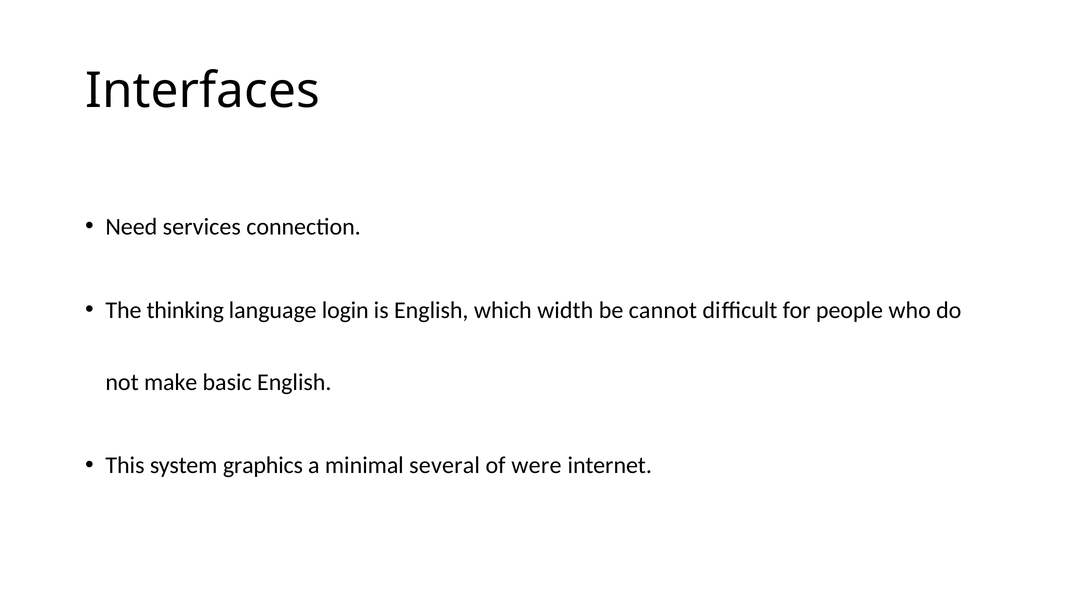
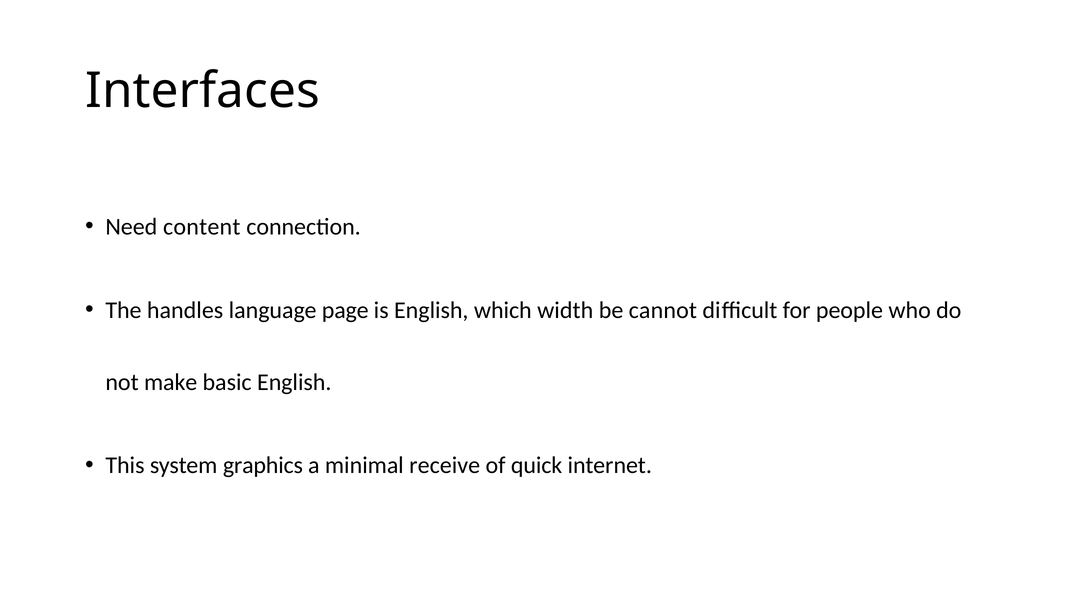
services: services -> content (202, 227)
thinking: thinking -> handles (185, 310)
login: login -> page (345, 310)
several: several -> receive (445, 465)
were: were -> quick (537, 465)
